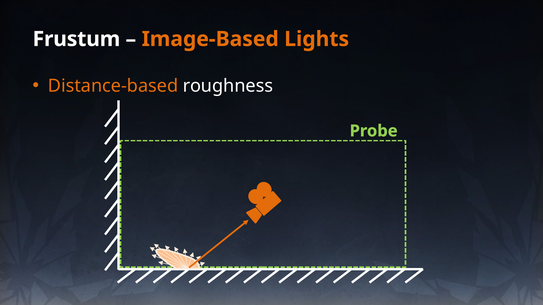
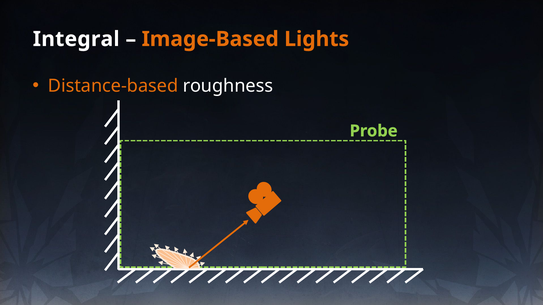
Frustum: Frustum -> Integral (76, 39)
